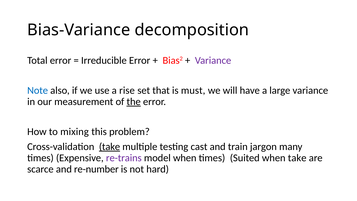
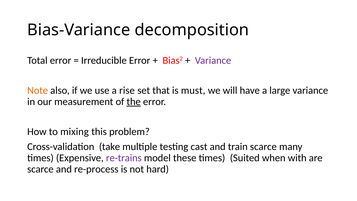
Note colour: blue -> orange (38, 90)
take underline: present -> none (110, 146)
train jargon: jargon -> scarce (263, 146)
model when: when -> these (185, 158)
when take: take -> with (297, 158)
re-number: re-number -> re-process (96, 169)
